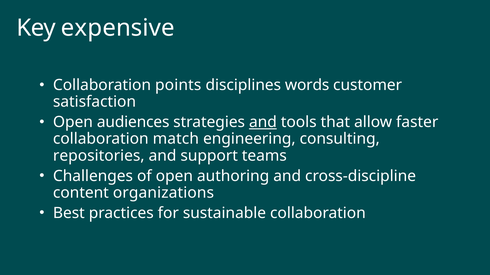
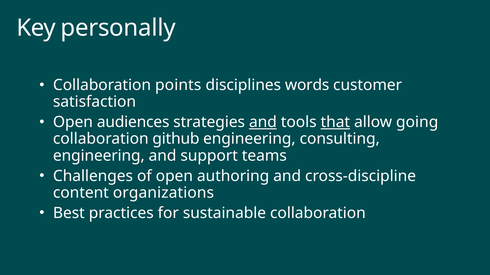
expensive: expensive -> personally (118, 28)
that underline: none -> present (335, 122)
faster: faster -> going (417, 122)
match: match -> github (176, 139)
repositories: repositories -> engineering (99, 156)
